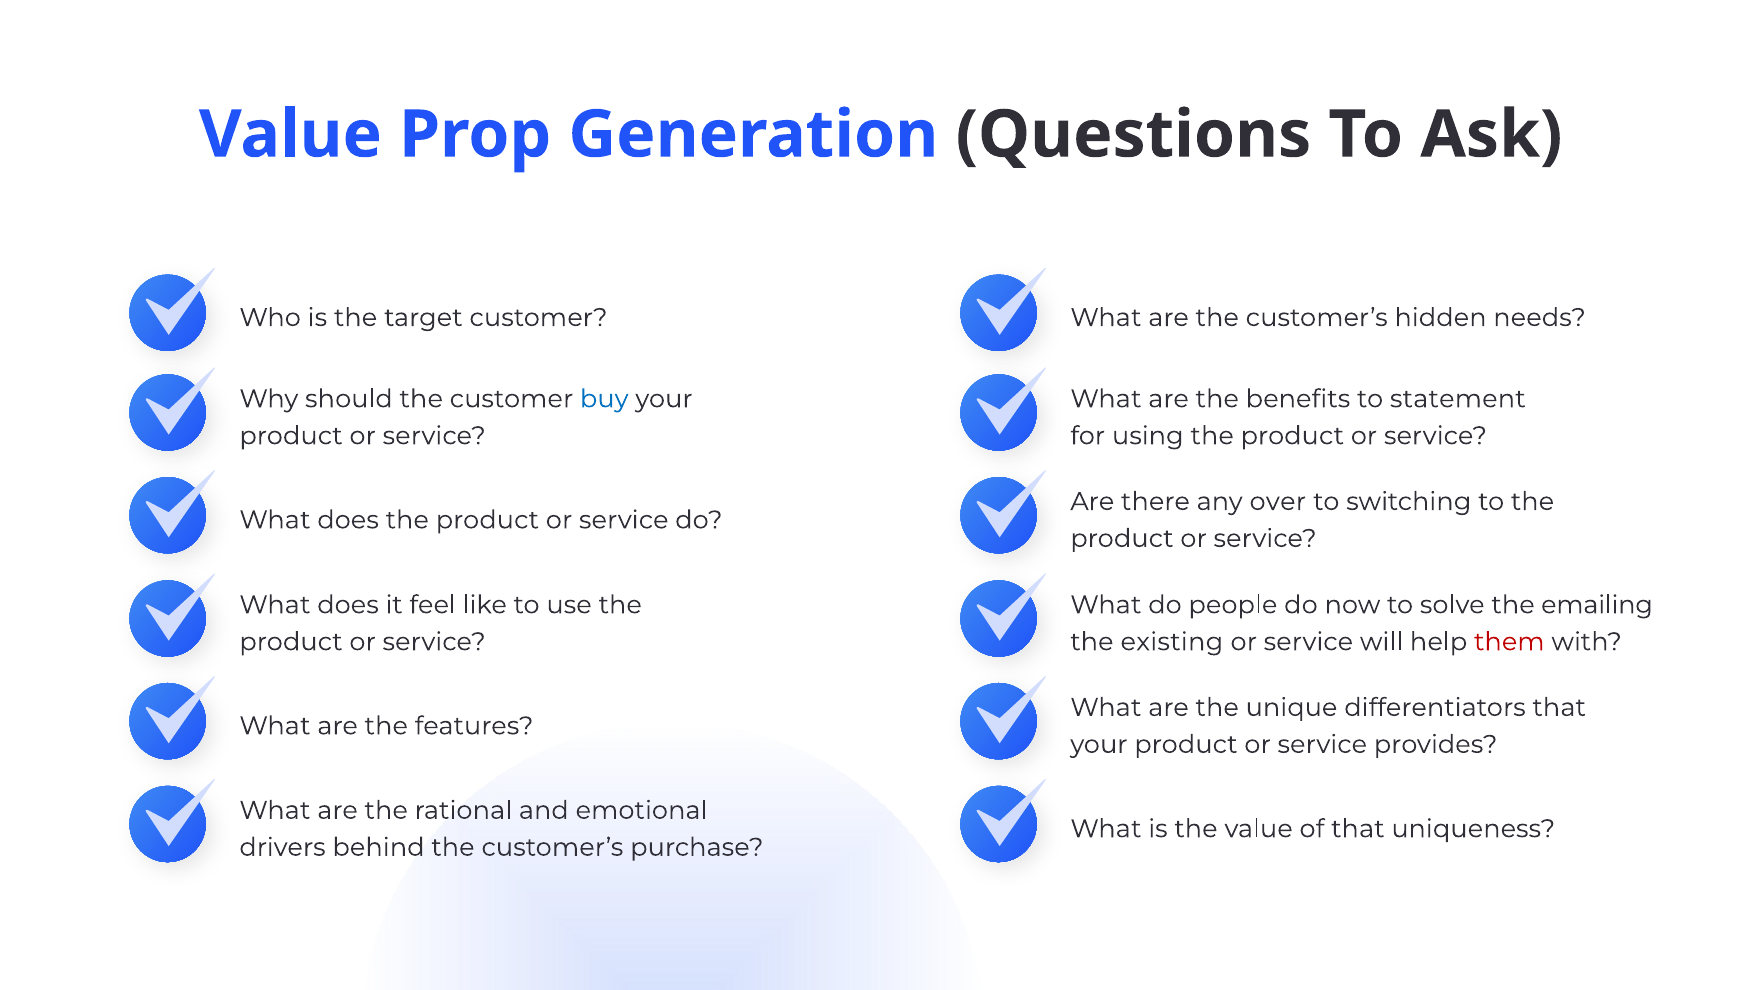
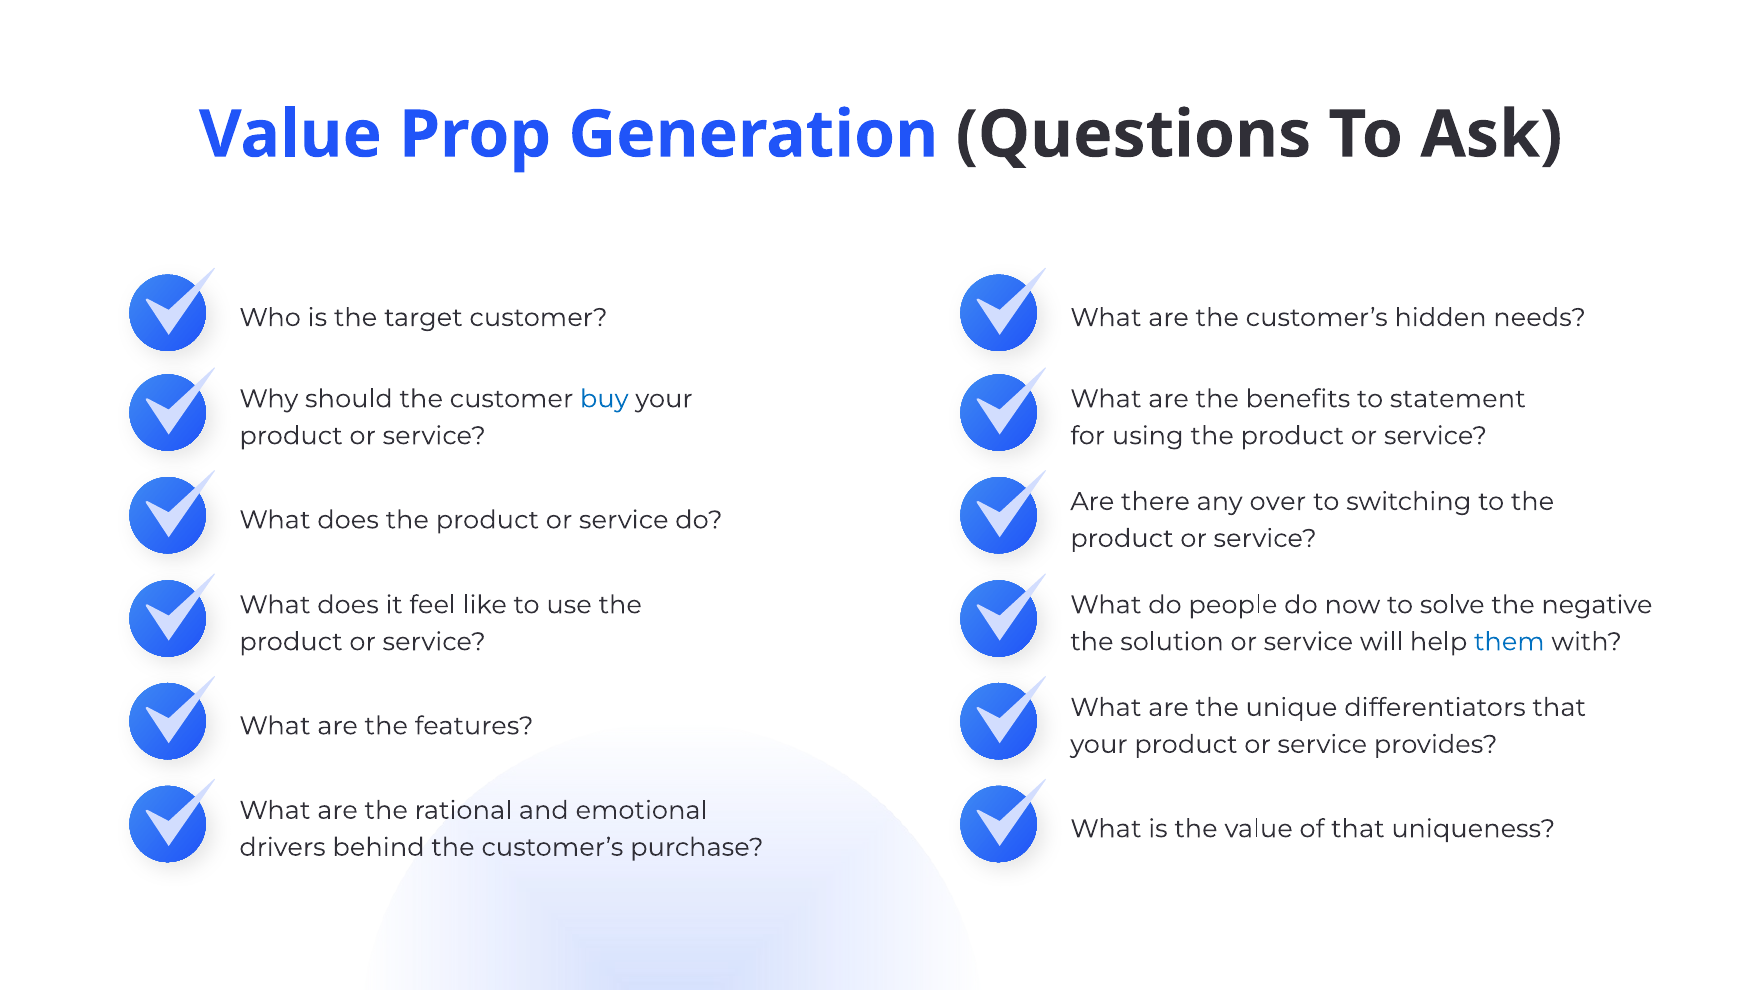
emailing: emailing -> negative (1597, 605)
existing: existing -> solution (1172, 642)
them colour: red -> blue (1509, 642)
